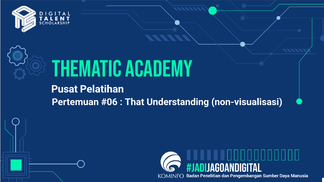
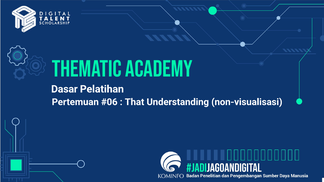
Pusat: Pusat -> Dasar (64, 89)
